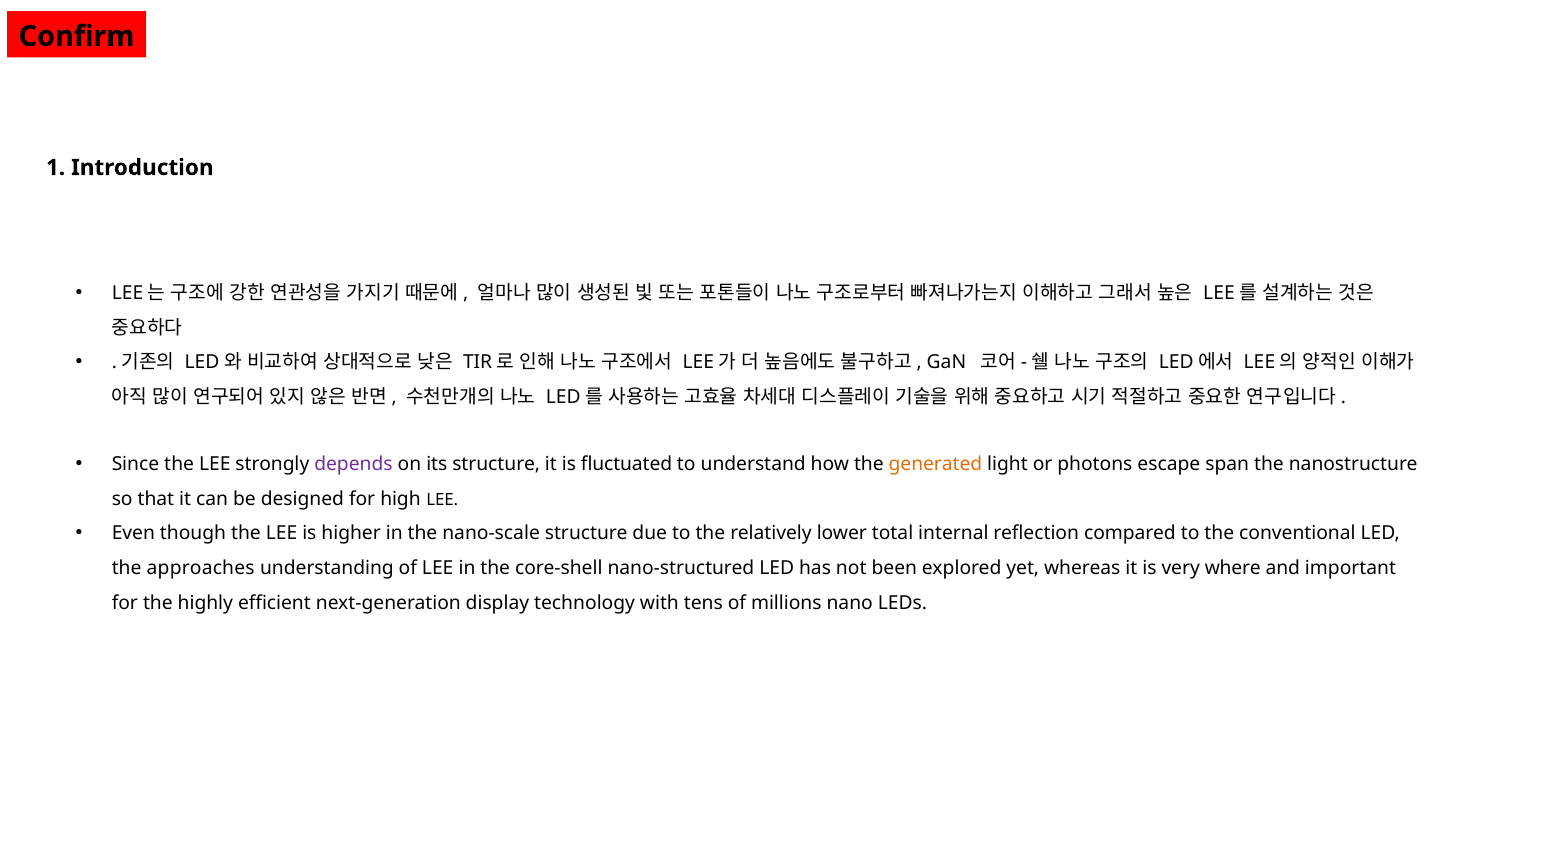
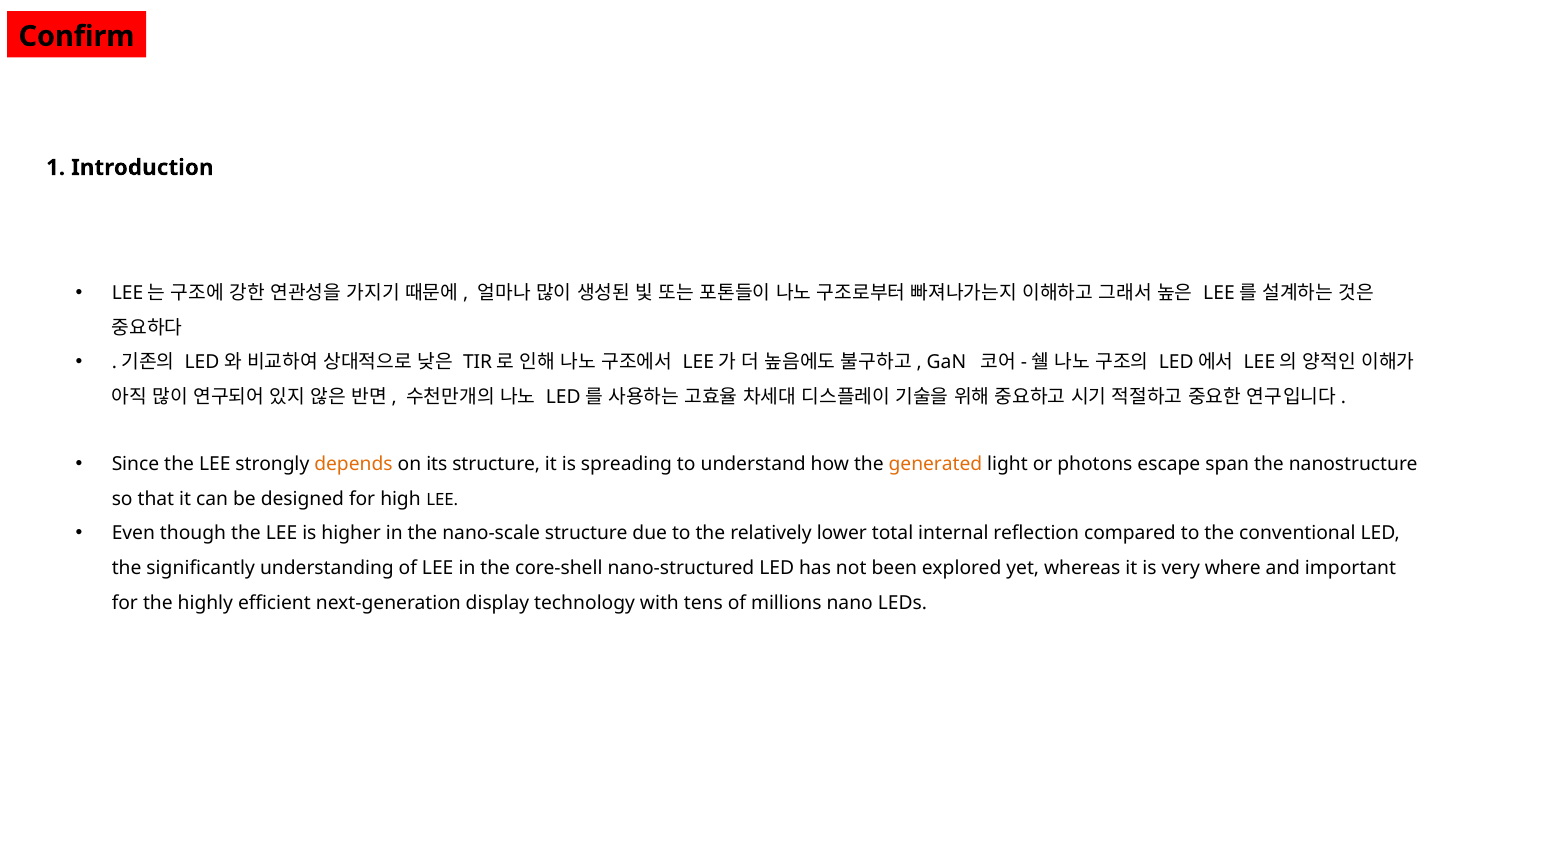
depends colour: purple -> orange (353, 464)
fluctuated: fluctuated -> spreading (627, 464)
approaches: approaches -> significantly (201, 568)
